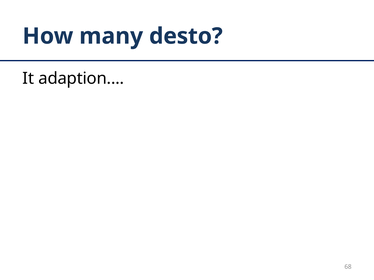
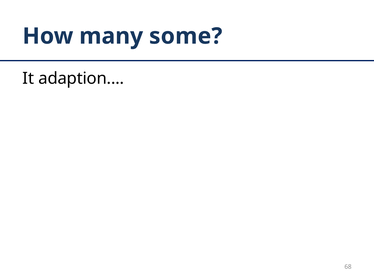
desto: desto -> some (186, 36)
